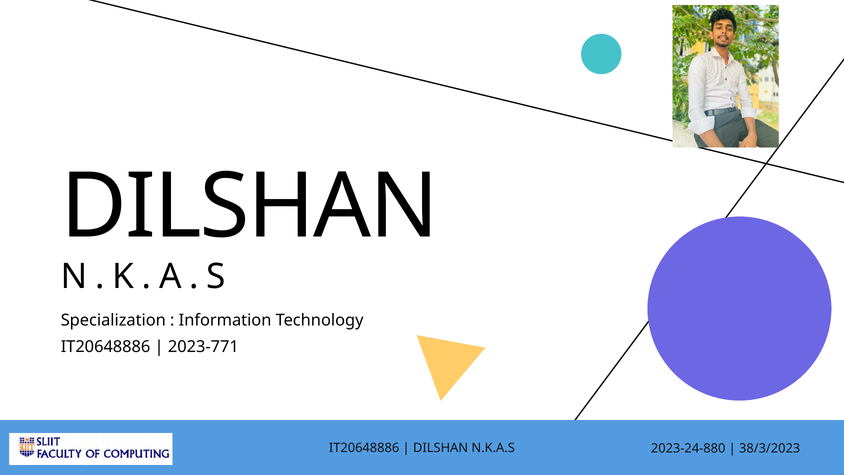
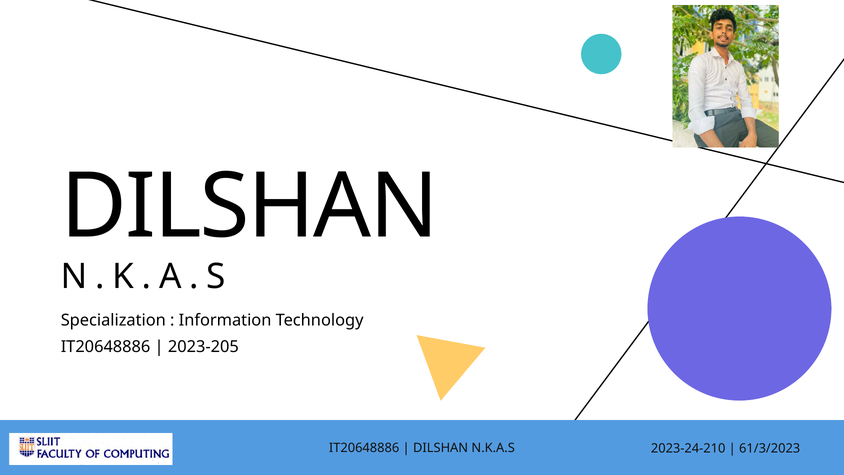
2023-771: 2023-771 -> 2023-205 (203, 347)
2023-24-880: 2023-24-880 -> 2023-24-210 (688, 448)
38/3/2023: 38/3/2023 -> 61/3/2023 (770, 448)
